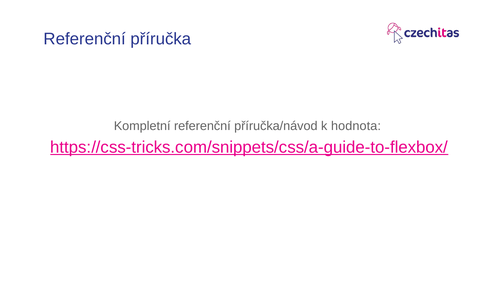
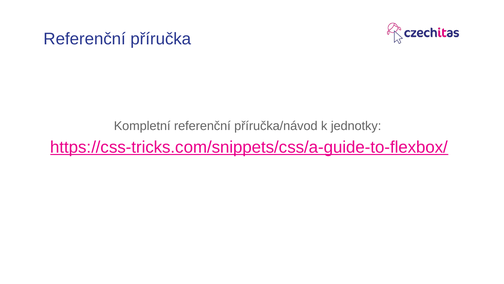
hodnota: hodnota -> jednotky (356, 126)
